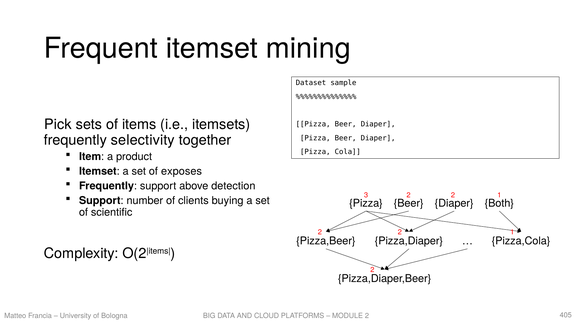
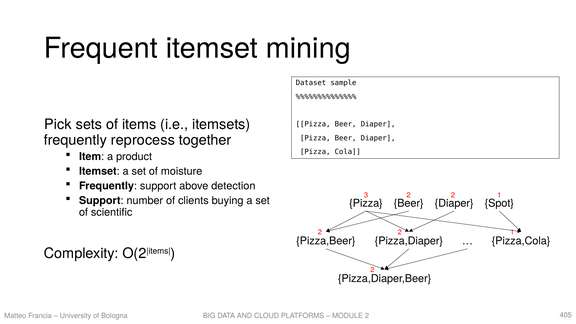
selectivity: selectivity -> reprocess (143, 140)
exposes: exposes -> moisture (182, 171)
Both: Both -> Spot (499, 203)
